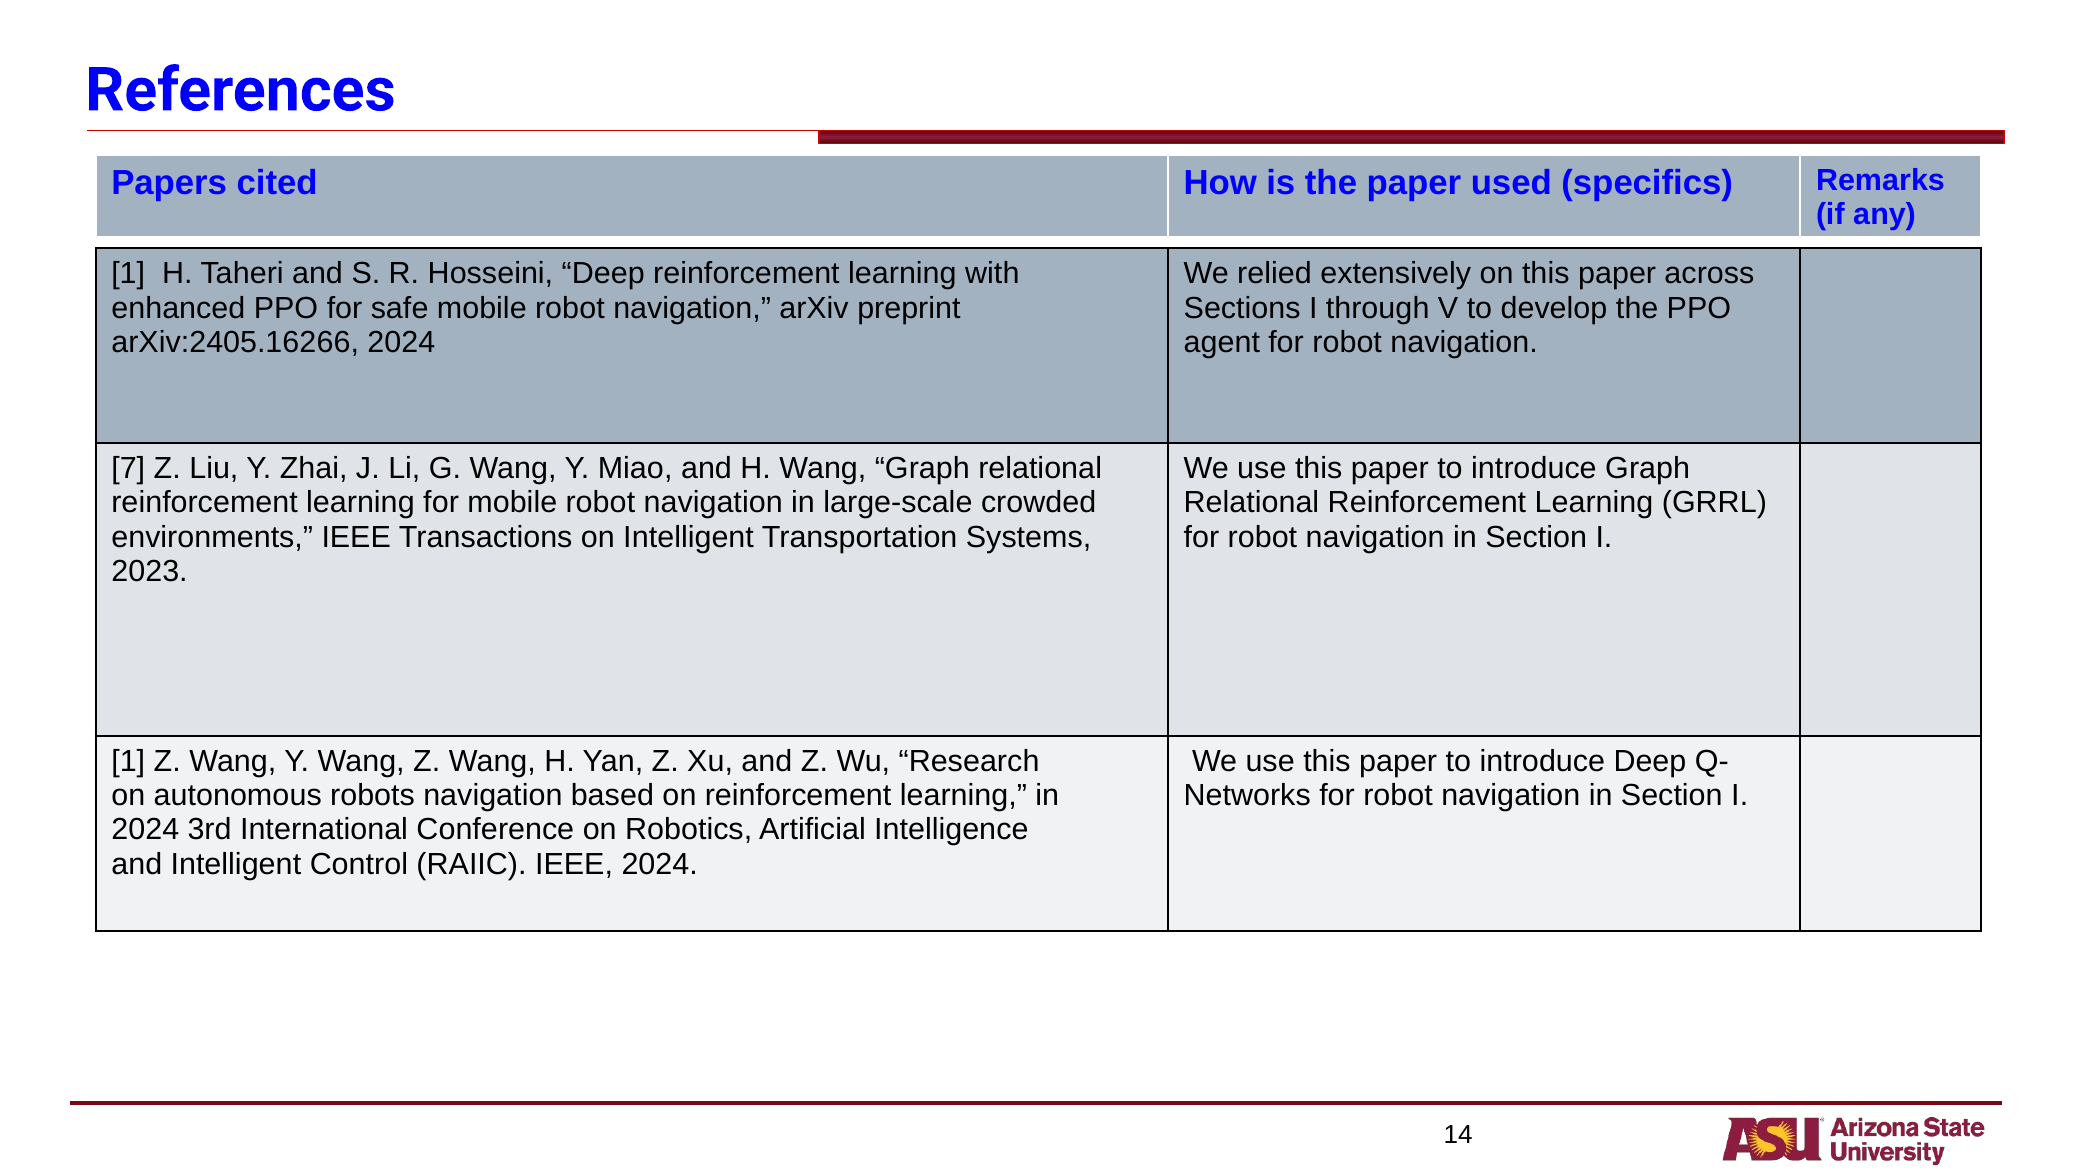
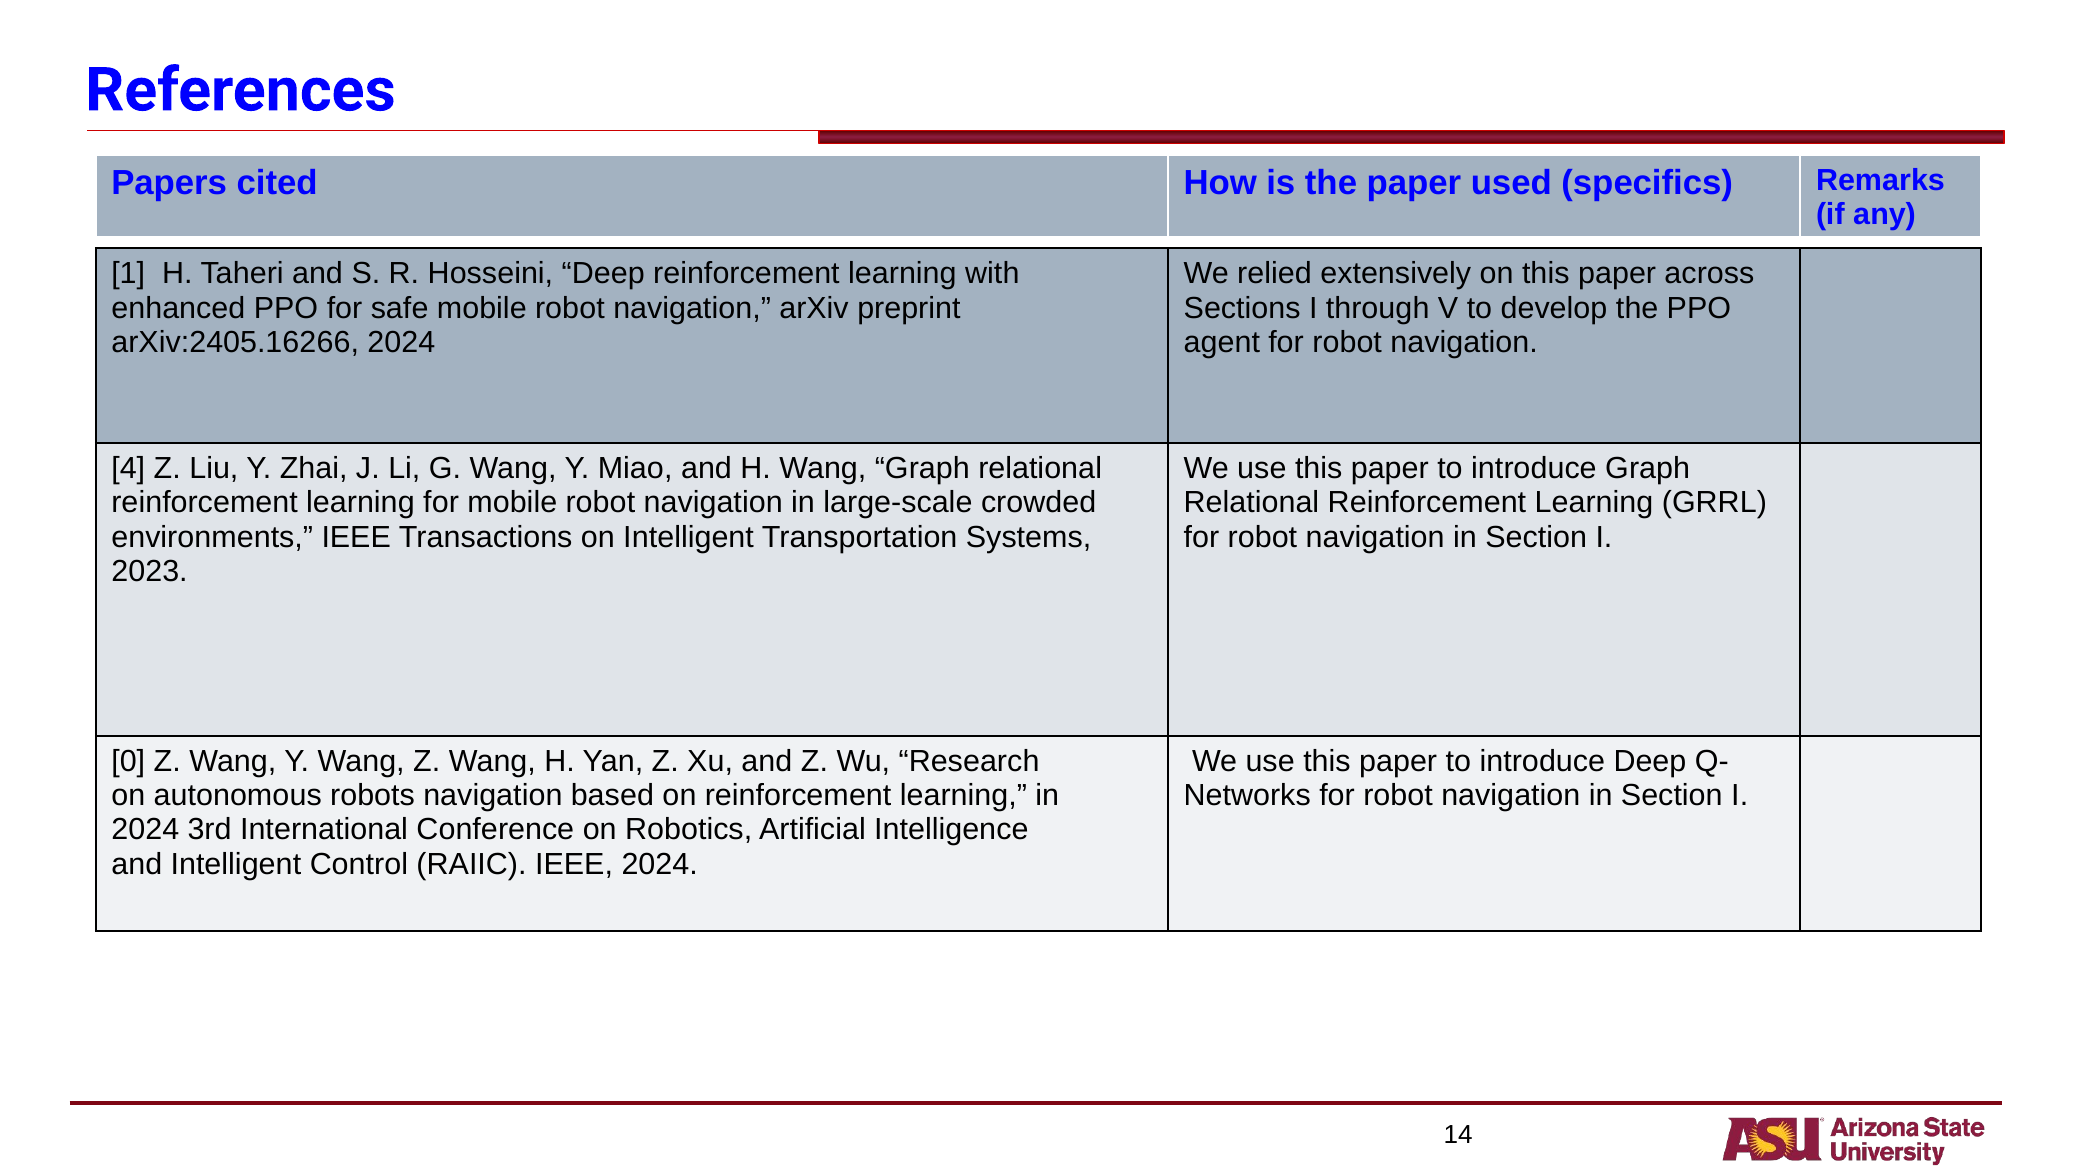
7: 7 -> 4 (128, 469)
1: 1 -> 0 (128, 761)
